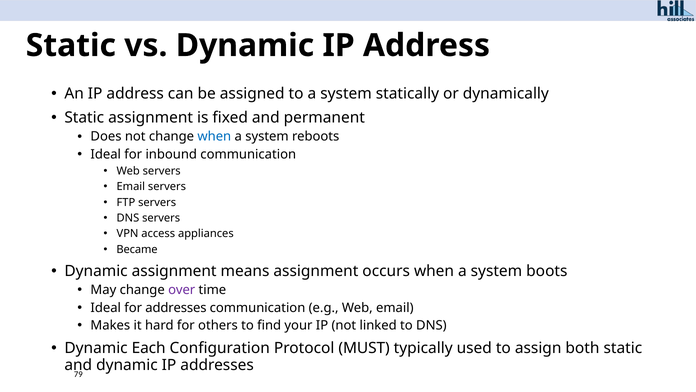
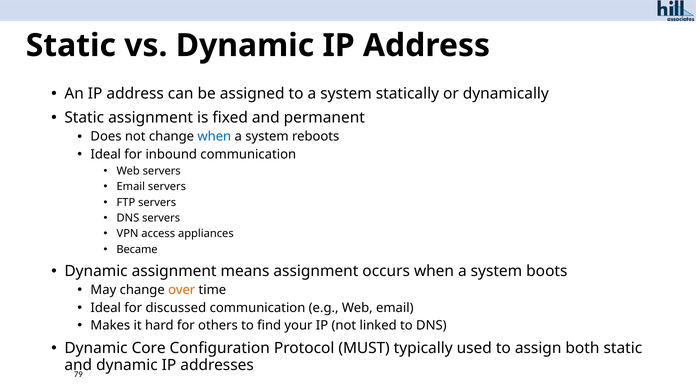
over colour: purple -> orange (182, 290)
for addresses: addresses -> discussed (176, 307)
Each: Each -> Core (149, 348)
